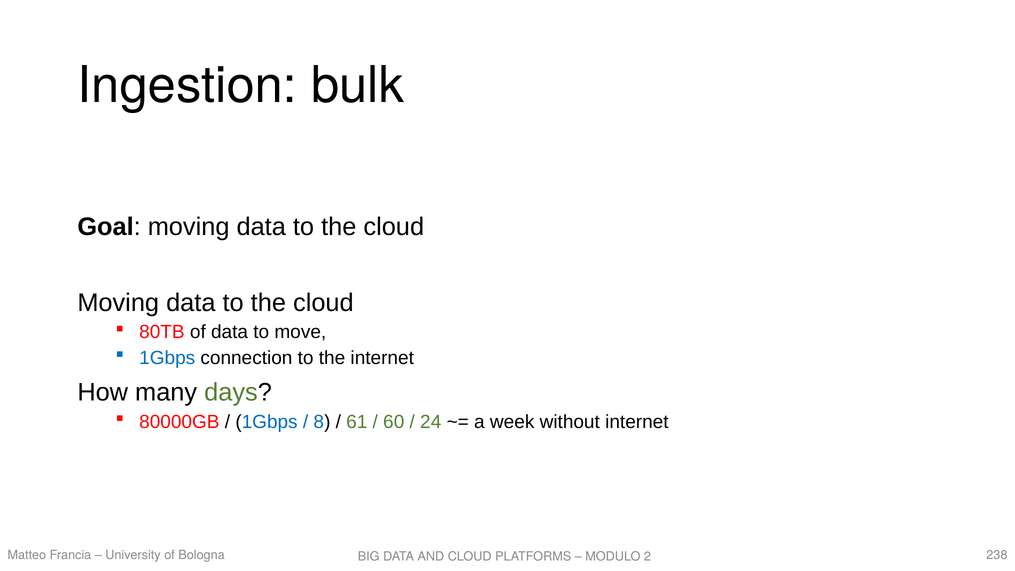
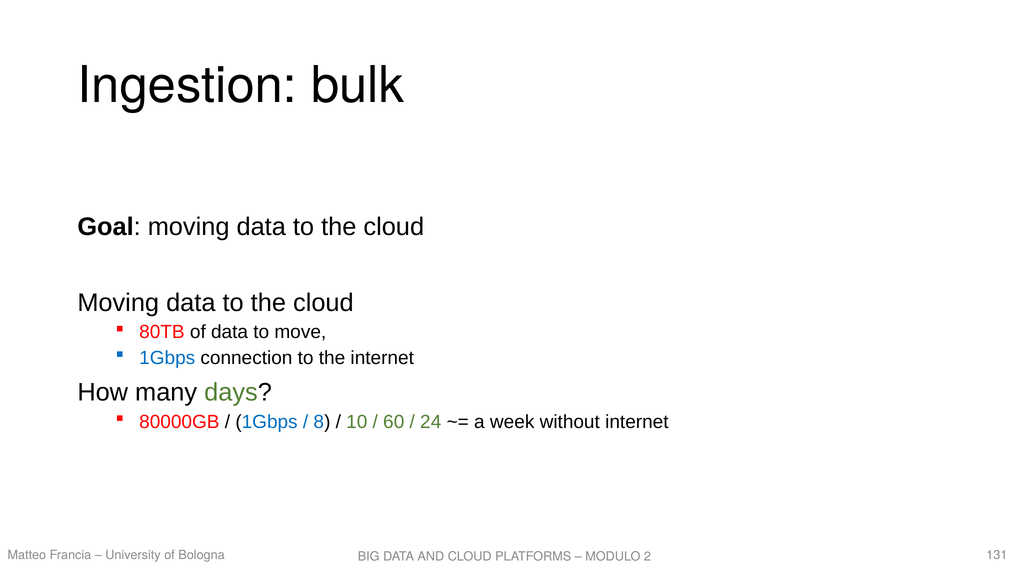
61: 61 -> 10 (357, 422)
238: 238 -> 131 (997, 555)
